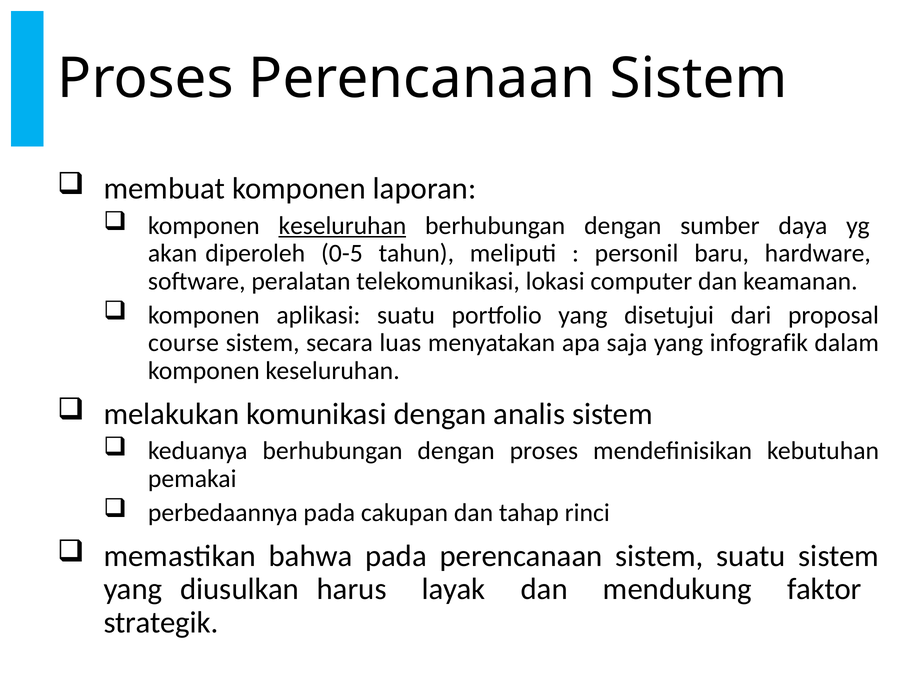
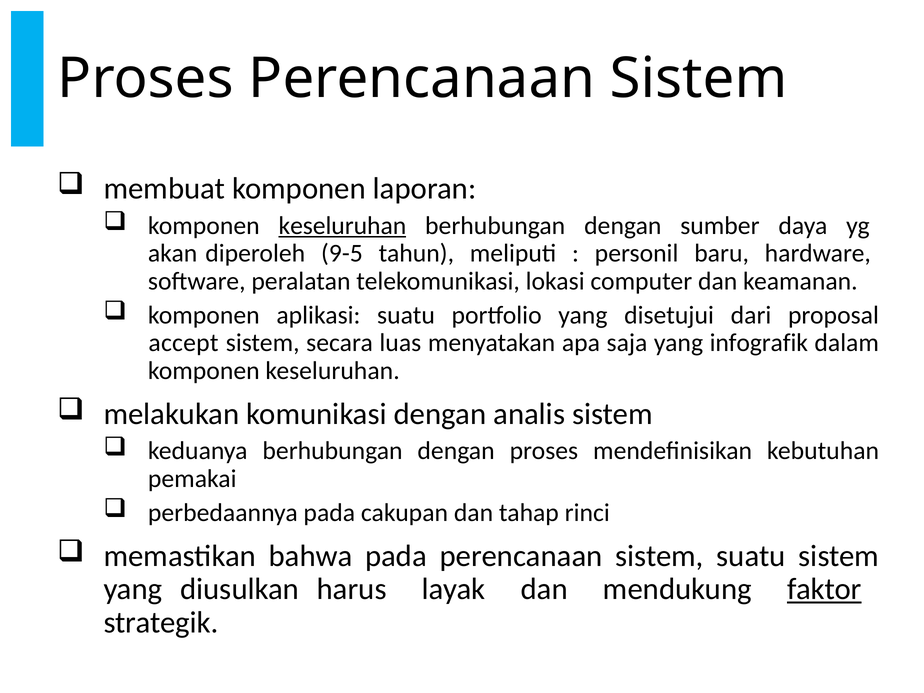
0-5: 0-5 -> 9-5 (342, 253)
course: course -> accept (183, 343)
faktor underline: none -> present (824, 589)
